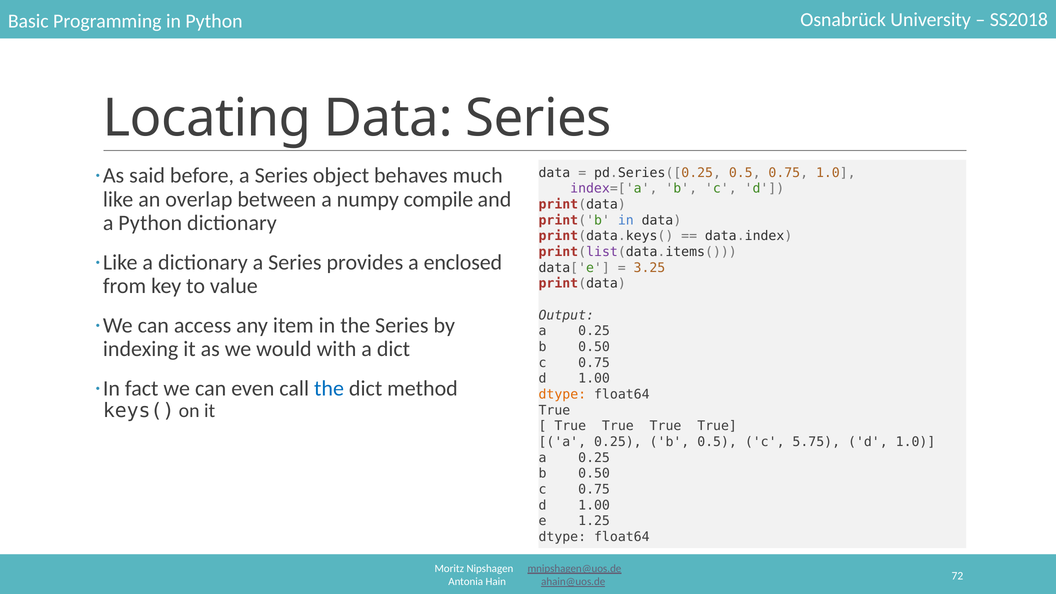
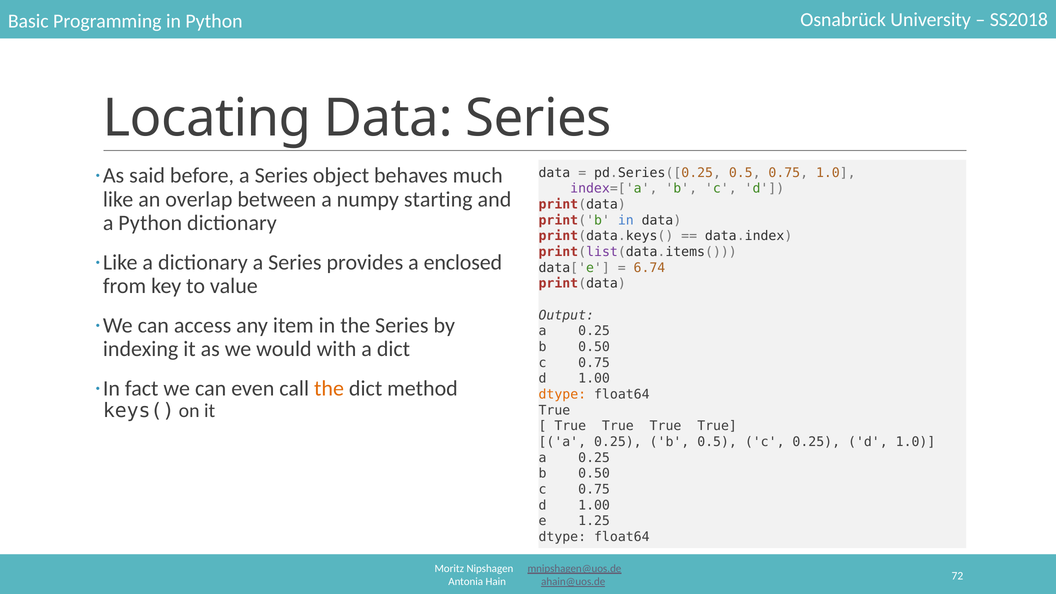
compile: compile -> starting (438, 199)
3.25: 3.25 -> 6.74 (649, 268)
the colour: blue -> orange (329, 388)
c 5.75: 5.75 -> 0.25 (816, 442)
